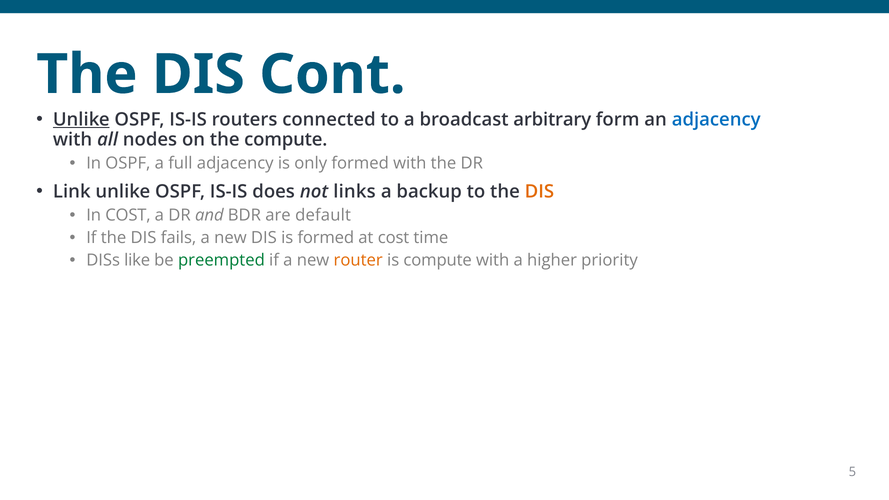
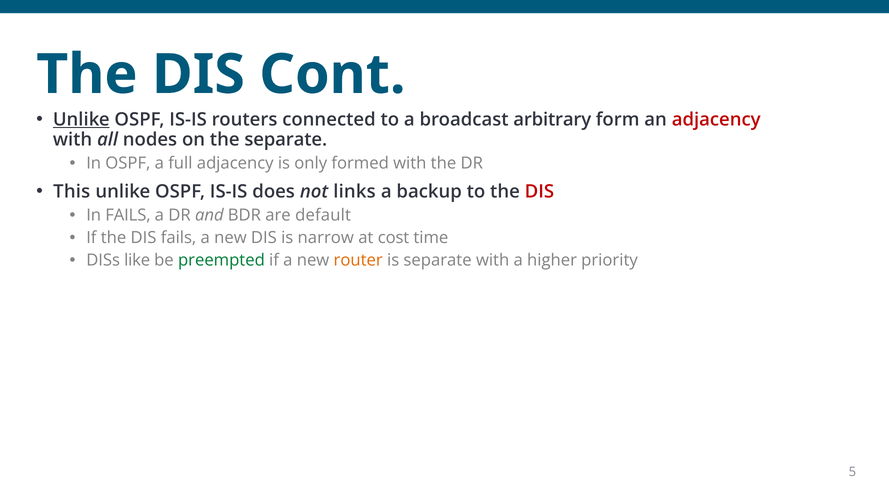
adjacency colour: blue -> red (716, 120)
the compute: compute -> separate (286, 140)
Link: Link -> This (72, 192)
DIS colour: orange -> red (539, 192)
In COST: COST -> FAILS (128, 215)
is formed: formed -> narrow (326, 238)
is compute: compute -> separate (438, 260)
